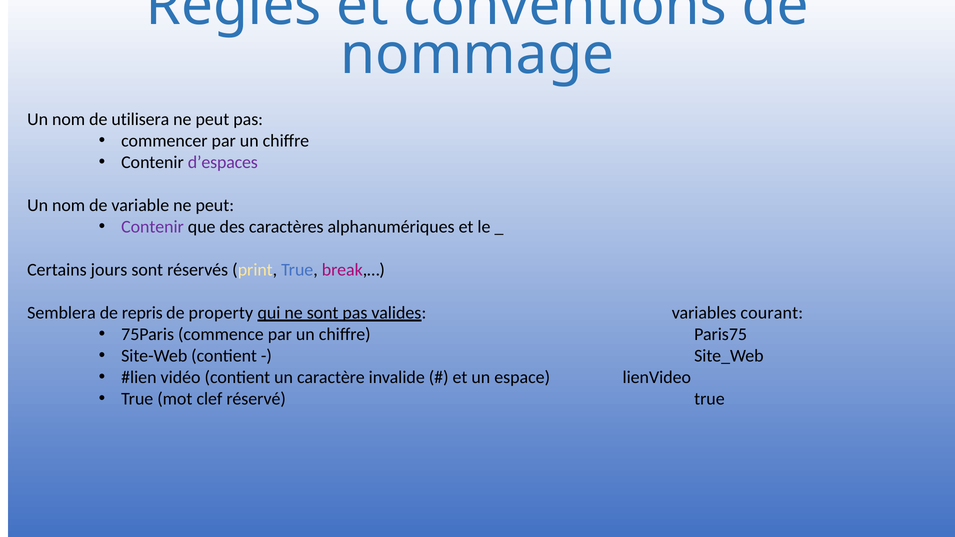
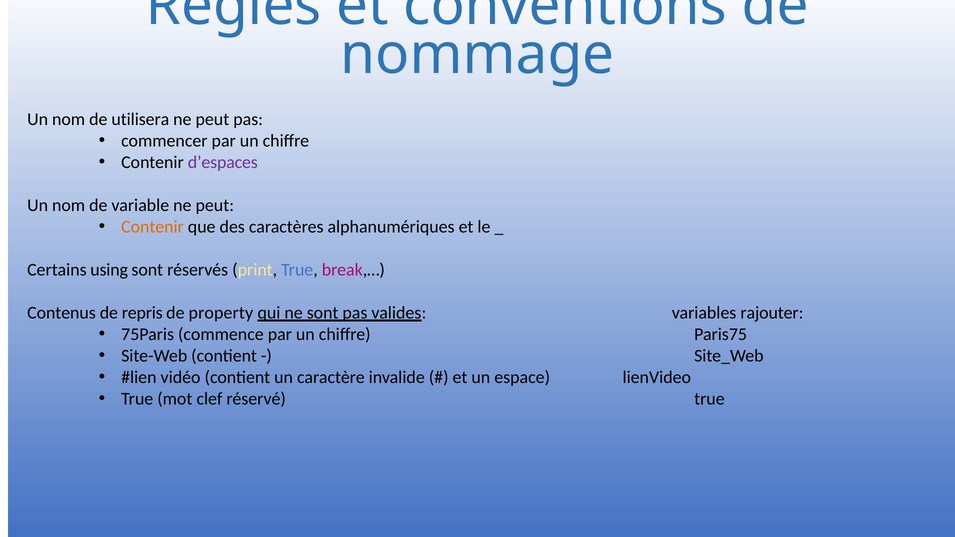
Contenir colour: purple -> orange (152, 227)
jours: jours -> using (109, 270)
Semblera: Semblera -> Contenus (61, 313)
courant: courant -> rajouter (772, 313)
